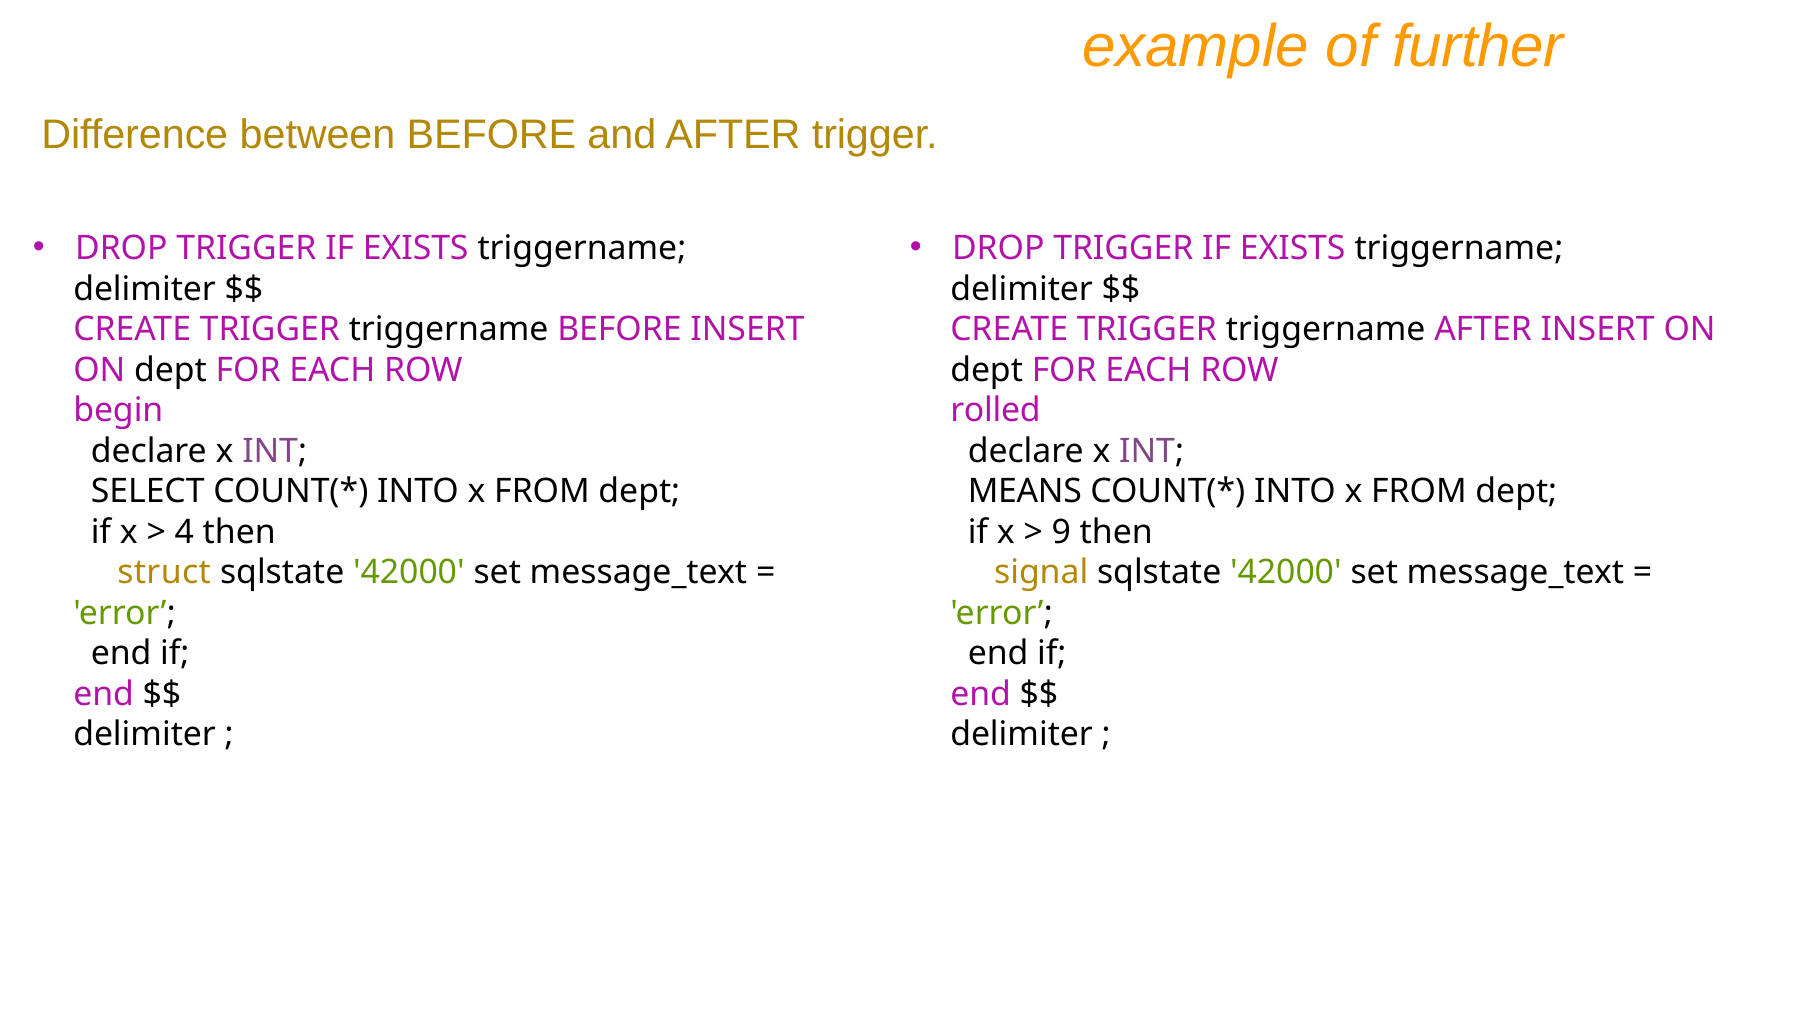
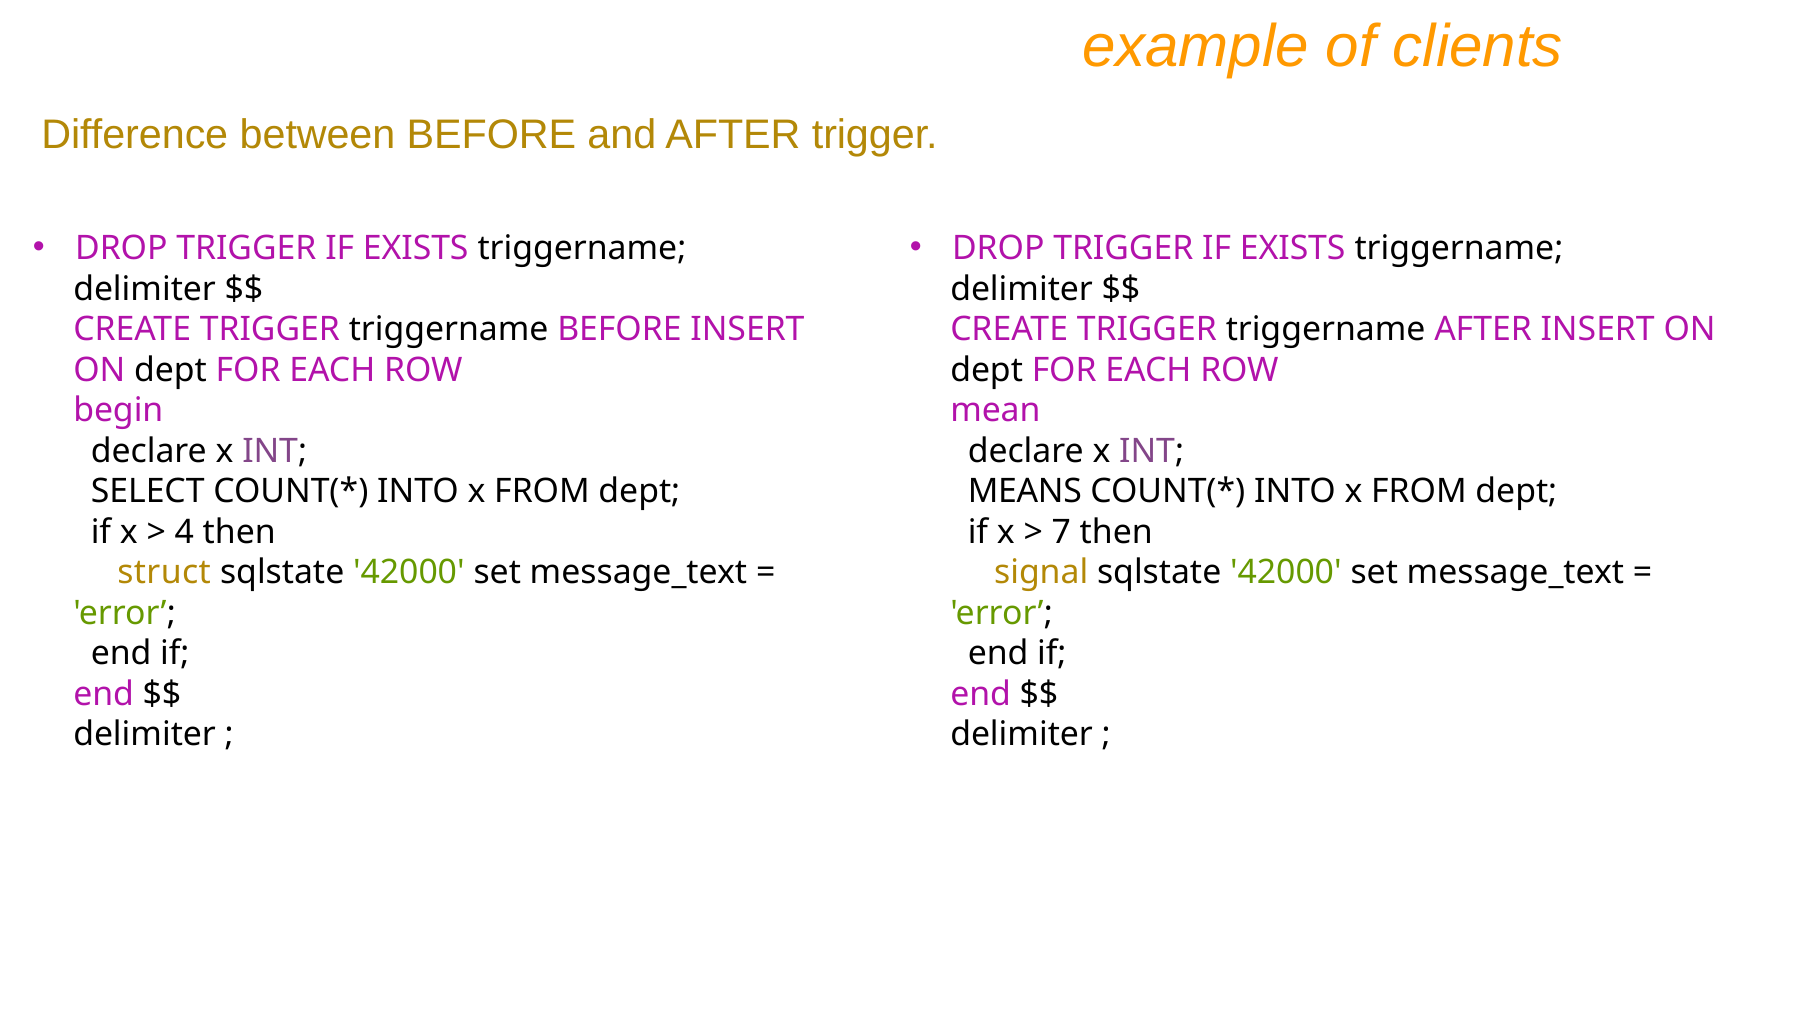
further: further -> clients (1478, 47)
rolled: rolled -> mean (995, 411)
9: 9 -> 7 (1061, 532)
